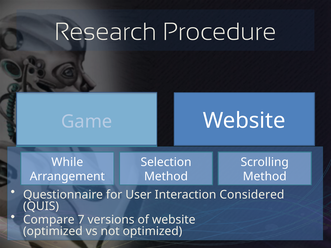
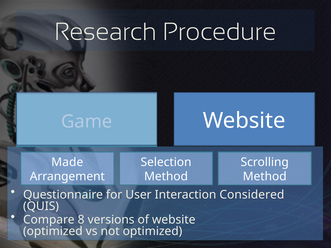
While: While -> Made (67, 162)
7: 7 -> 8 (81, 220)
